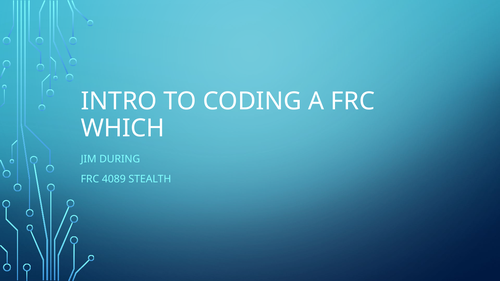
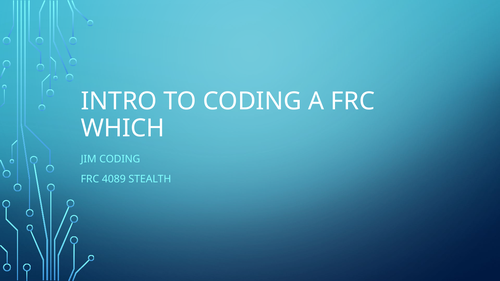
JIM DURING: DURING -> CODING (120, 159)
